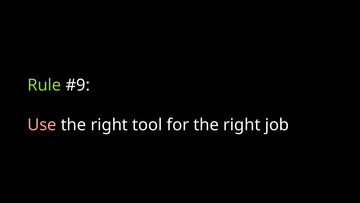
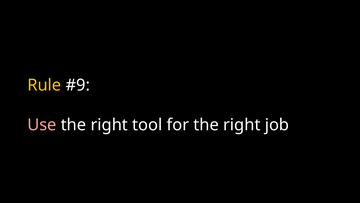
Rule colour: light green -> yellow (44, 85)
